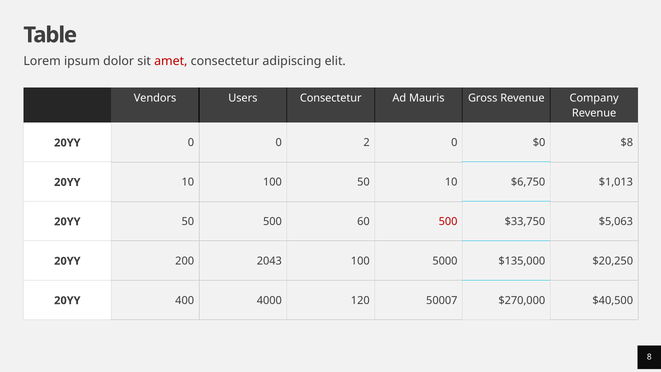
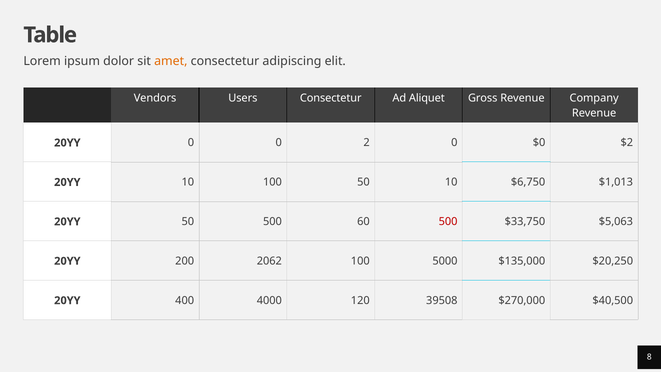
amet colour: red -> orange (171, 61)
Mauris: Mauris -> Aliquet (427, 98)
$8: $8 -> $2 (627, 143)
2043: 2043 -> 2062 (269, 261)
50007: 50007 -> 39508 (442, 300)
